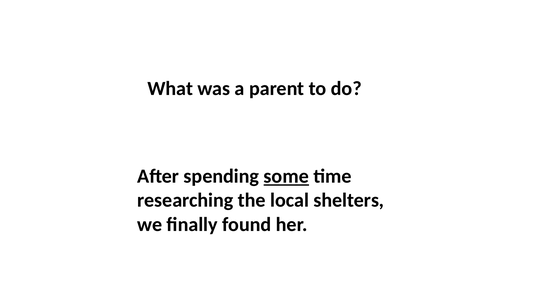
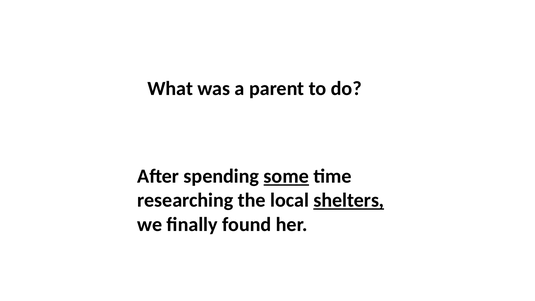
shelters underline: none -> present (349, 200)
